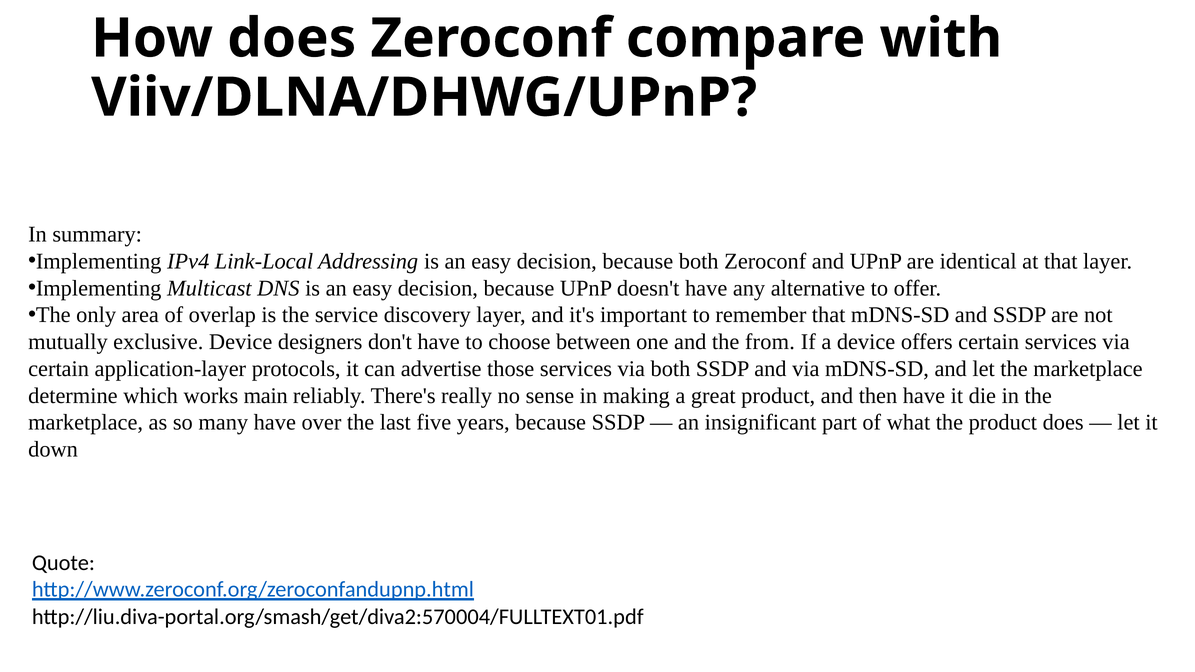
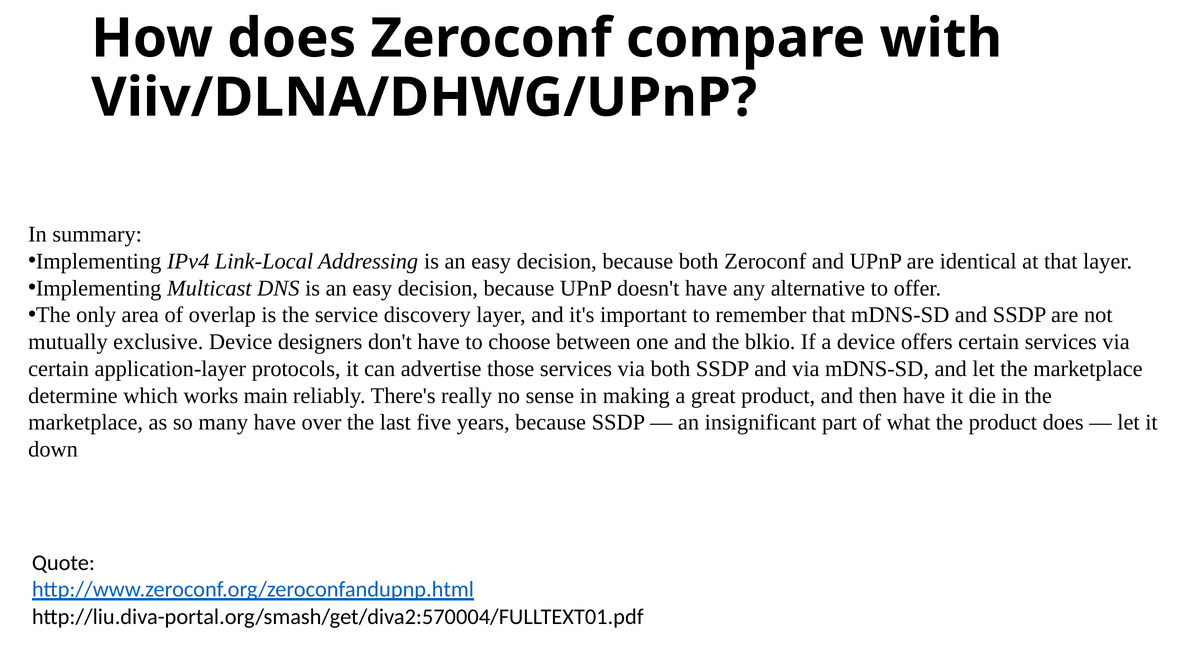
from: from -> blkio (770, 342)
